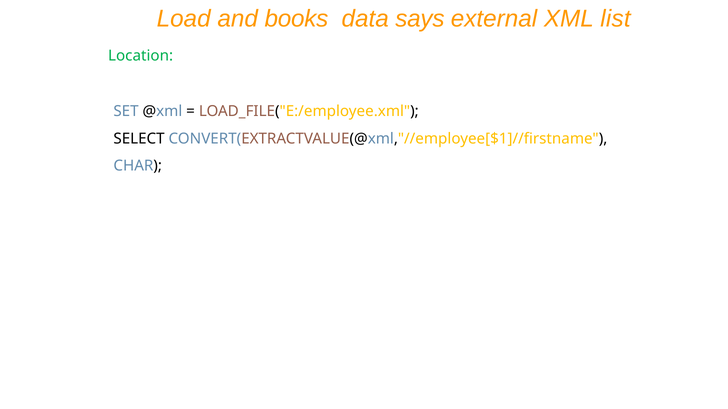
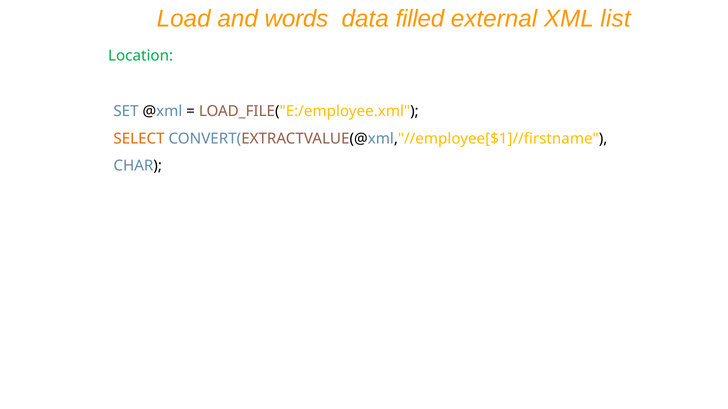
books: books -> words (296, 19)
says: says -> filled (420, 19)
SELECT colour: black -> orange (139, 139)
